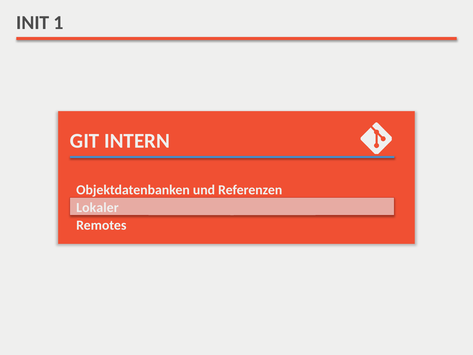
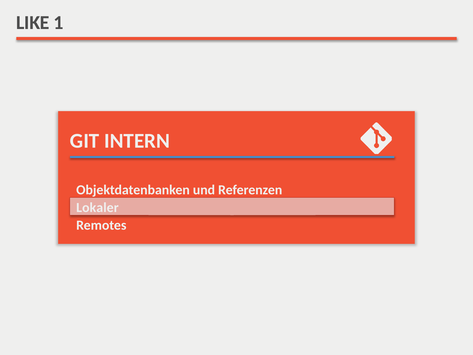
INIT: INIT -> LIKE (33, 23)
